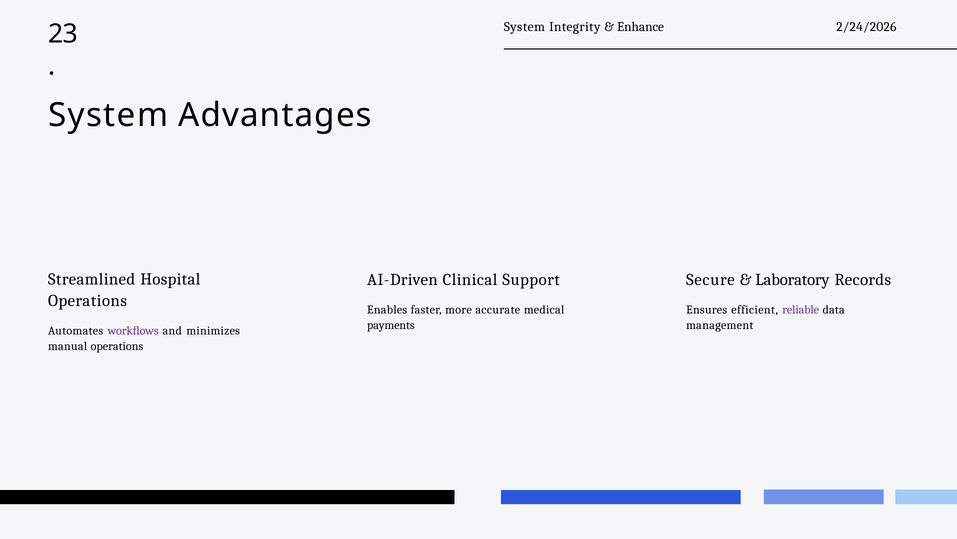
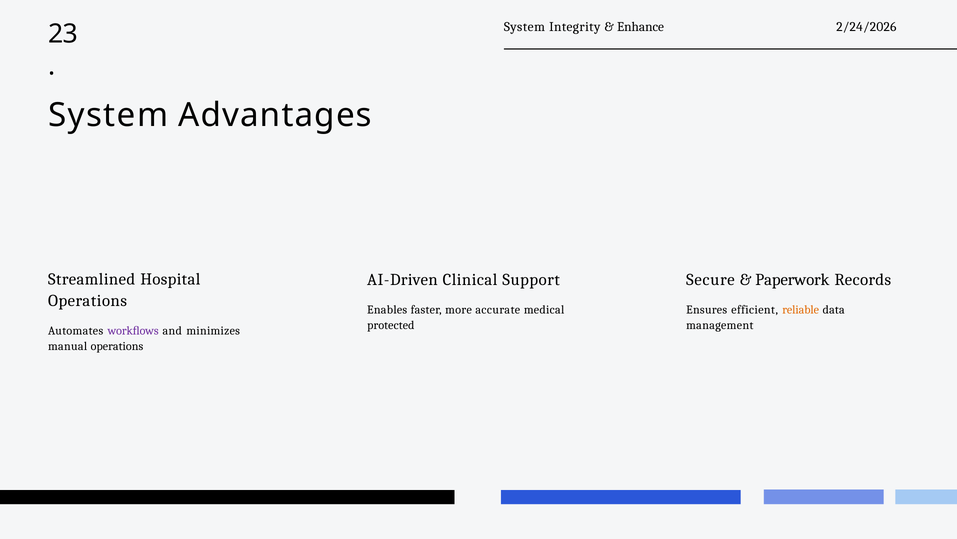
Laboratory: Laboratory -> Paperwork (792, 279)
reliable colour: purple -> orange (801, 309)
payments: payments -> protected (391, 325)
